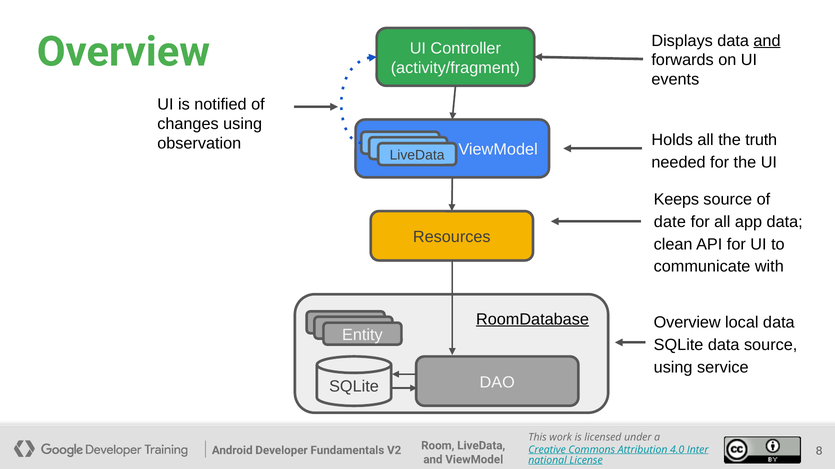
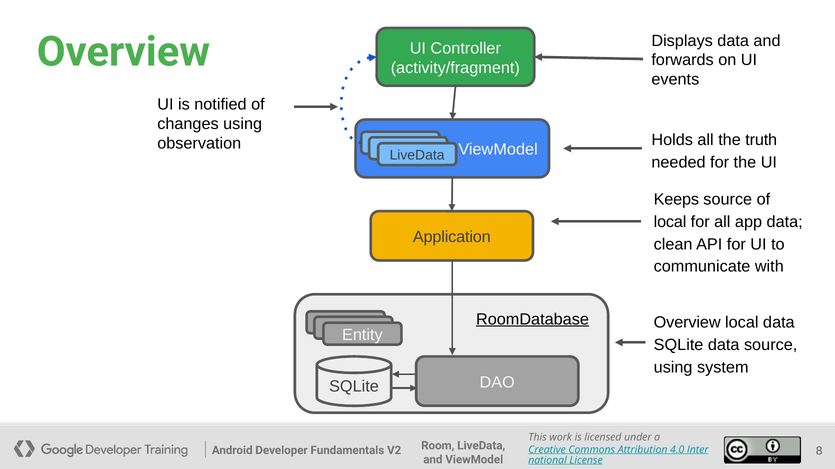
and underline: present -> none (767, 41)
date: date -> local (670, 222)
Resources: Resources -> Application (452, 237)
service: service -> system (723, 368)
